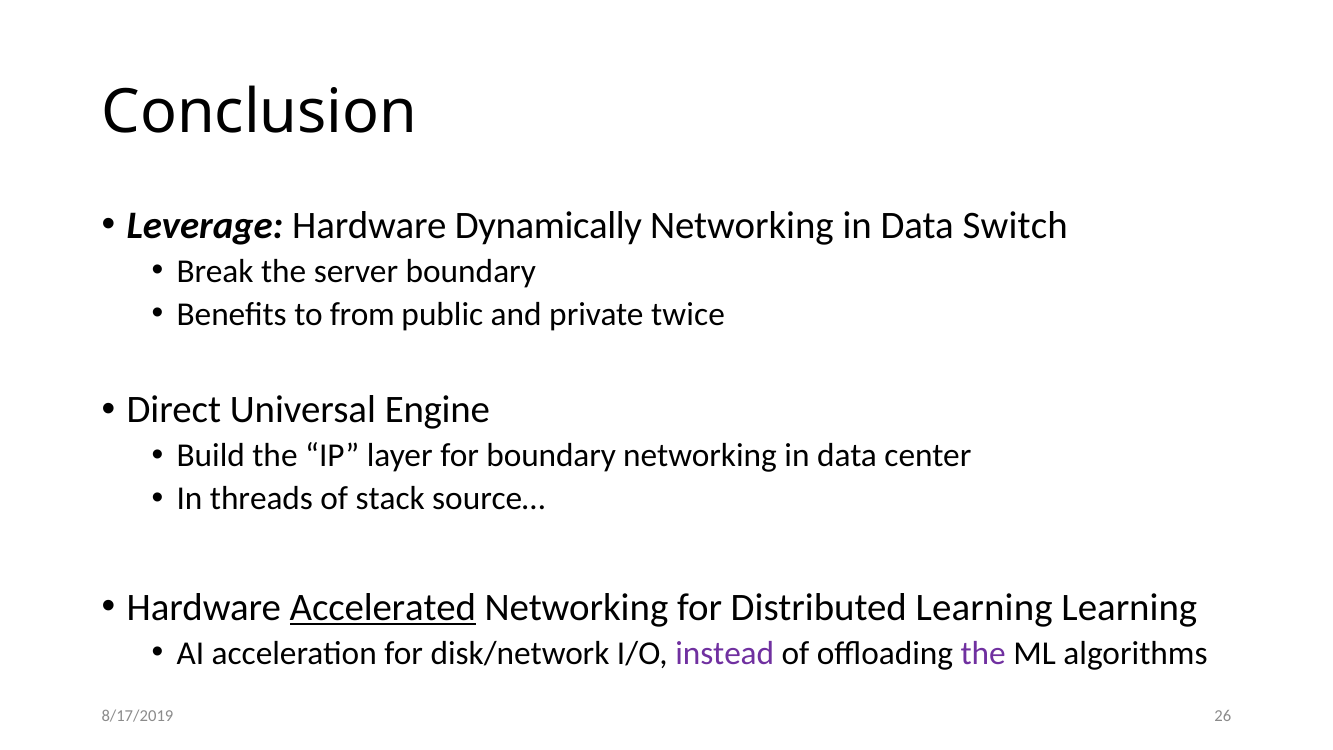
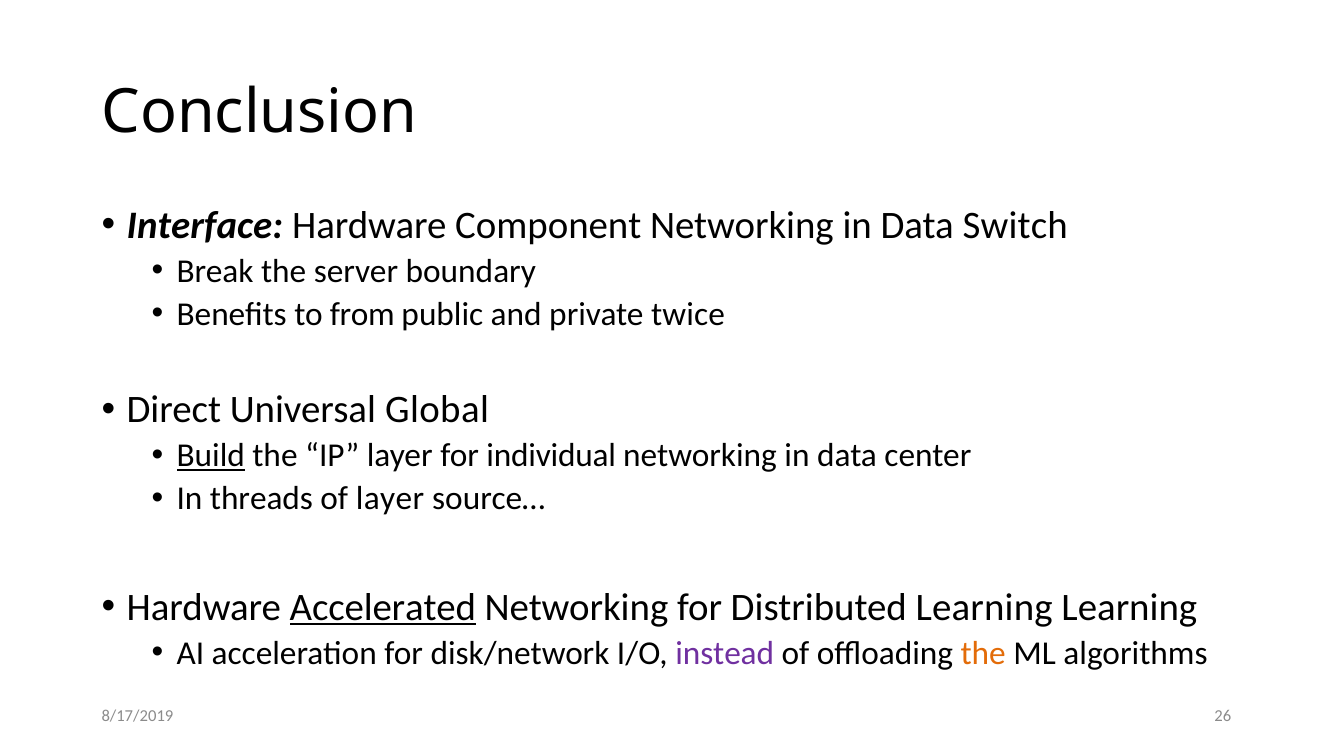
Leverage: Leverage -> Interface (205, 225)
Dynamically: Dynamically -> Component (548, 225)
Engine: Engine -> Global (437, 410)
Build underline: none -> present (211, 456)
for boundary: boundary -> individual (551, 456)
of stack: stack -> layer (390, 499)
the colour: purple -> orange (983, 653)
